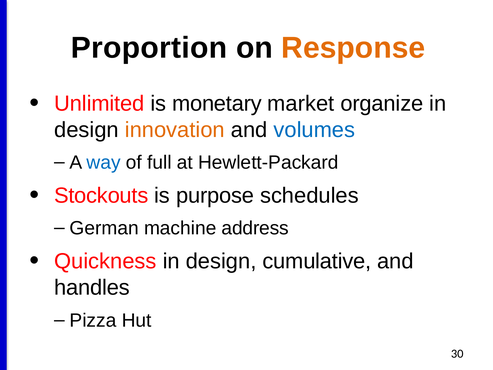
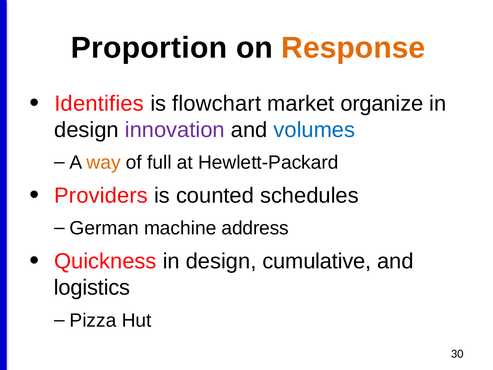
Unlimited: Unlimited -> Identifies (99, 103)
monetary: monetary -> flowchart (217, 103)
innovation colour: orange -> purple (175, 130)
way colour: blue -> orange (104, 162)
Stockouts: Stockouts -> Providers (101, 195)
purpose: purpose -> counted (215, 195)
handles: handles -> logistics (92, 288)
